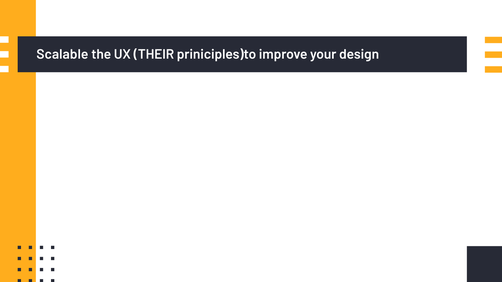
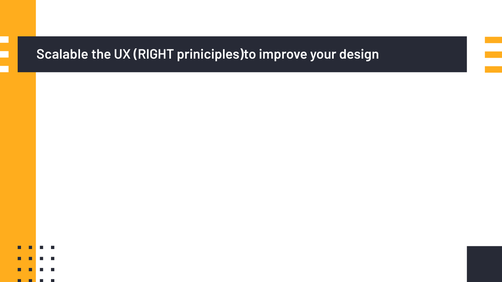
THEIR: THEIR -> RIGHT (154, 54)
